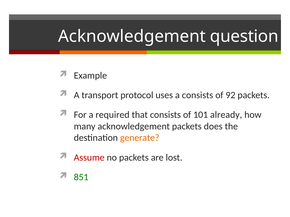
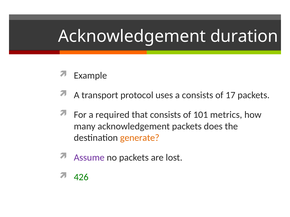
question: question -> duration (244, 37)
92: 92 -> 17 (230, 95)
already: already -> metrics (226, 115)
Assume colour: red -> purple (89, 158)
851: 851 -> 426 (81, 177)
